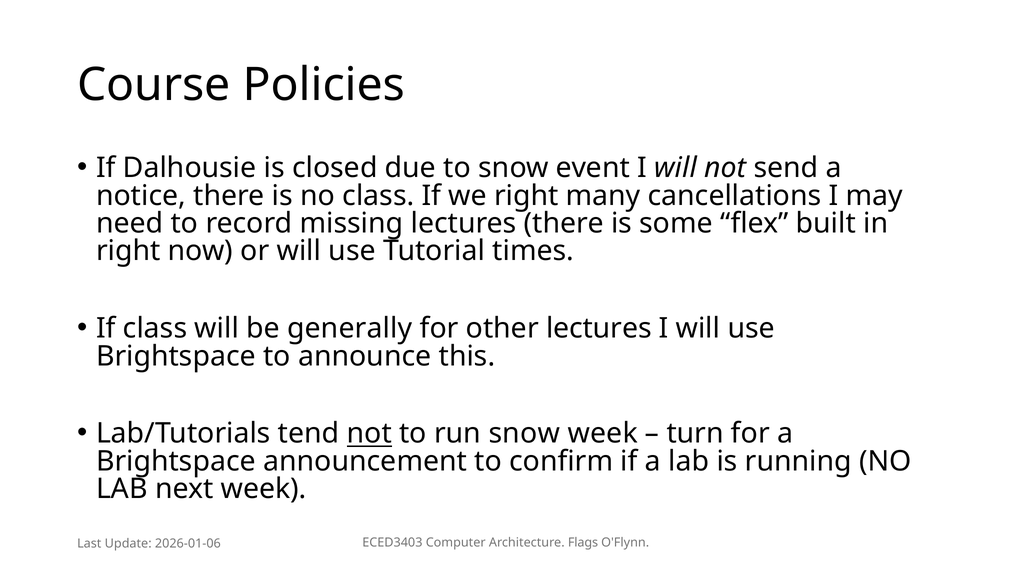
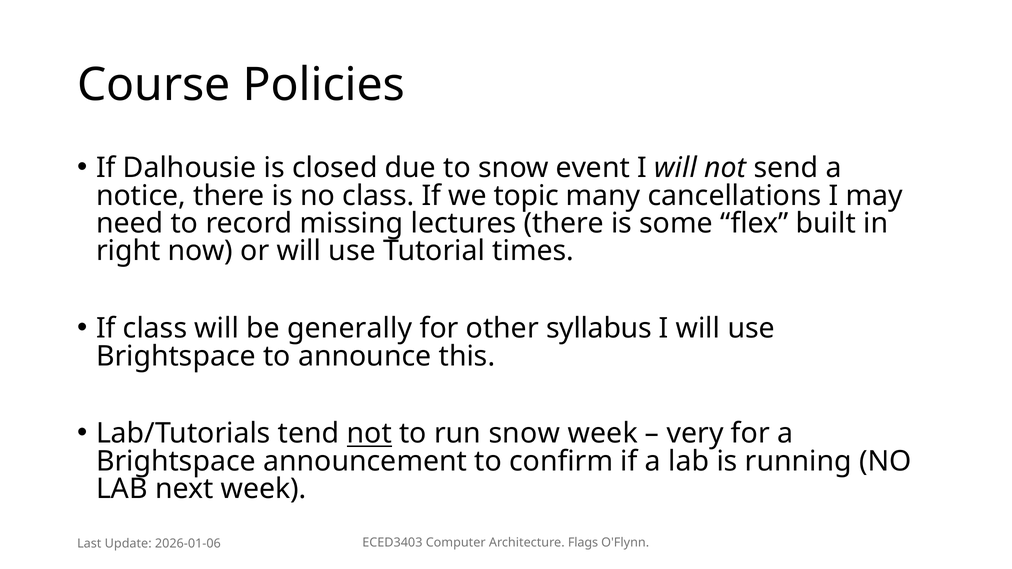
we right: right -> topic (526, 196)
other lectures: lectures -> syllabus (599, 329)
turn: turn -> very (695, 434)
